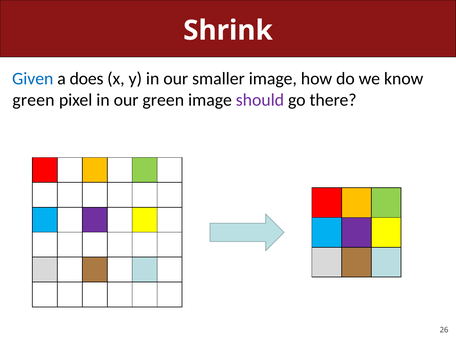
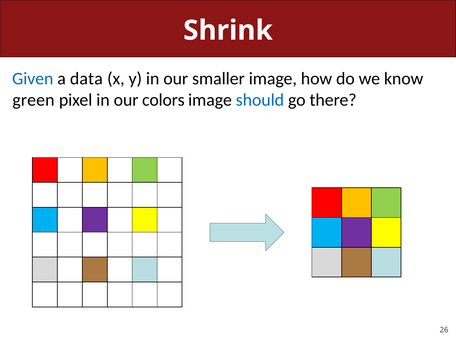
does: does -> data (86, 79)
our green: green -> colors (163, 100)
should colour: purple -> blue (260, 100)
